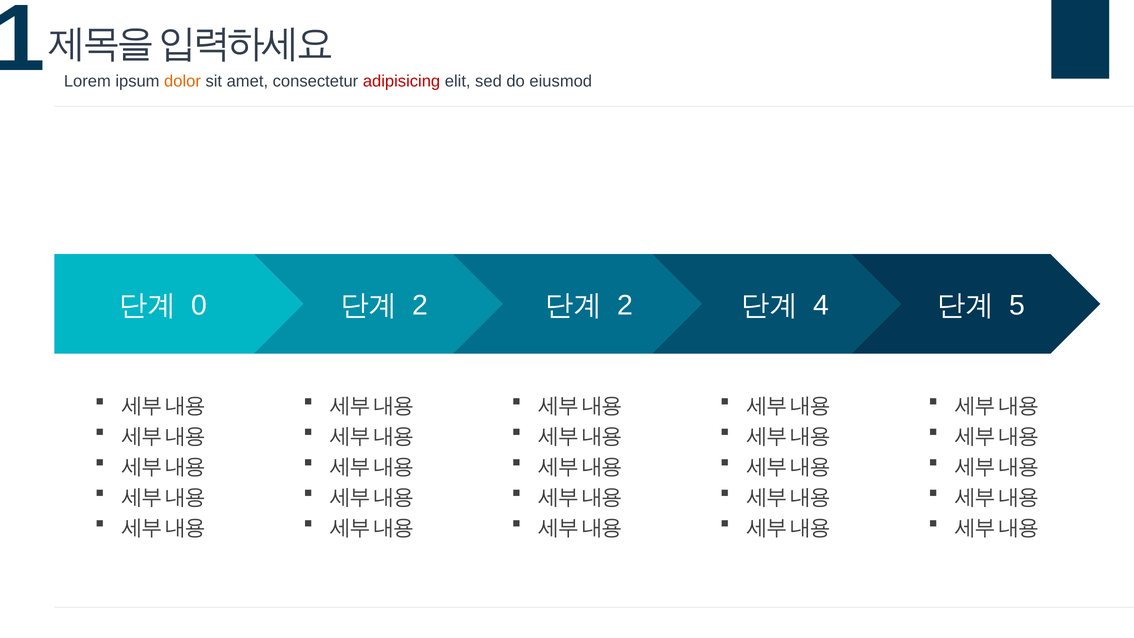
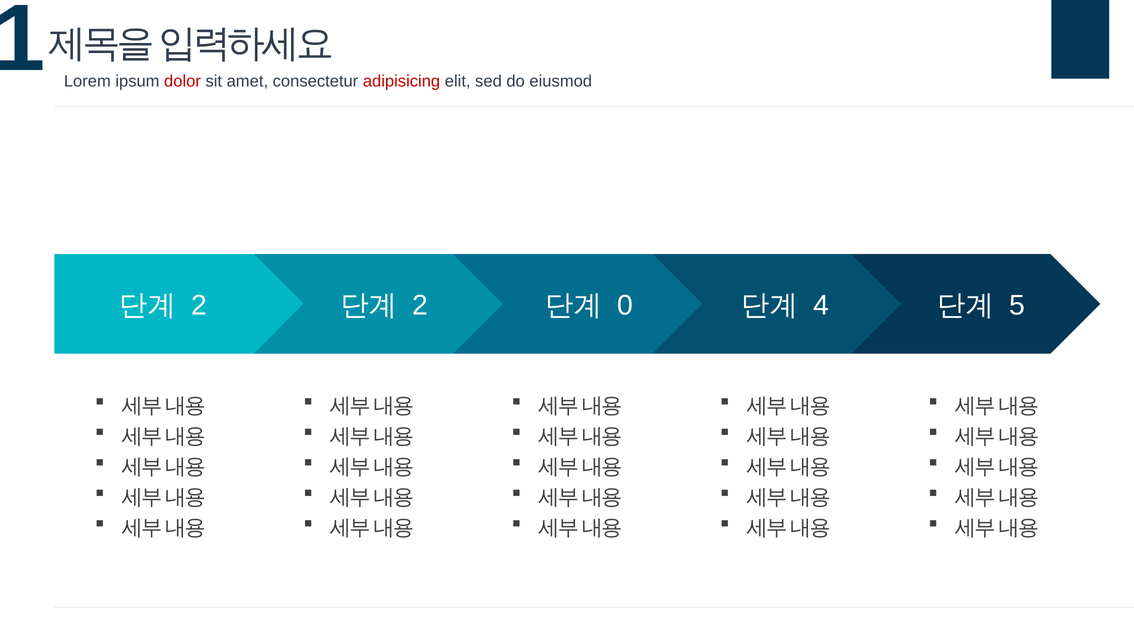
dolor colour: orange -> red (183, 81)
0: 0 -> 2 (199, 305)
2: 2 -> 0 (625, 305)
